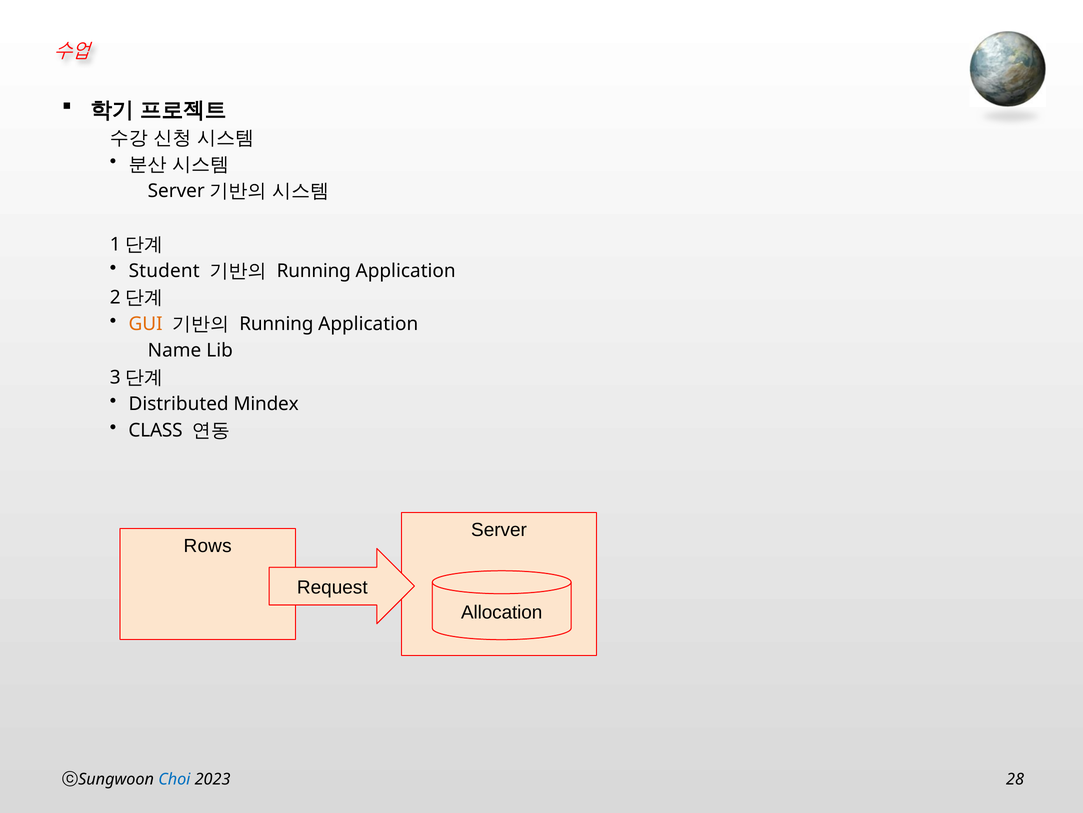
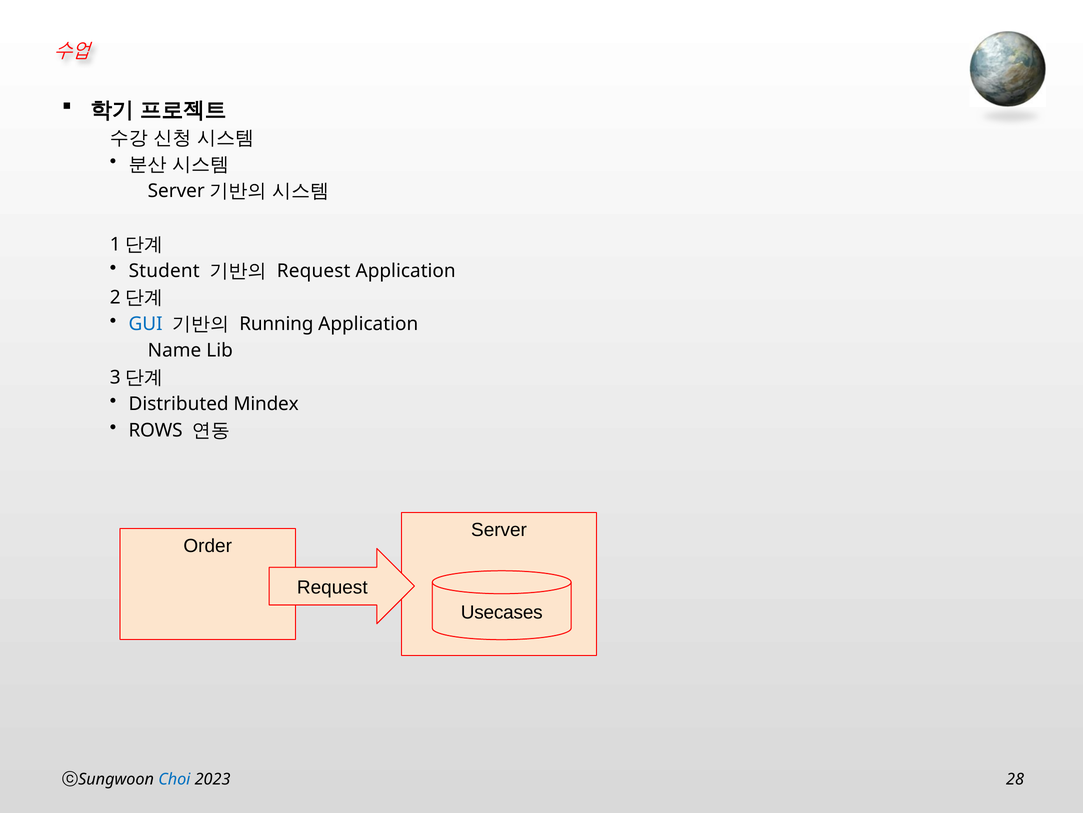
Running: Running -> Request (314, 271)
GUI colour: orange -> blue (146, 324)
CLASS: CLASS -> ROWS (156, 430)
Rows: Rows -> Order (208, 546)
Allocation: Allocation -> Usecases (502, 612)
